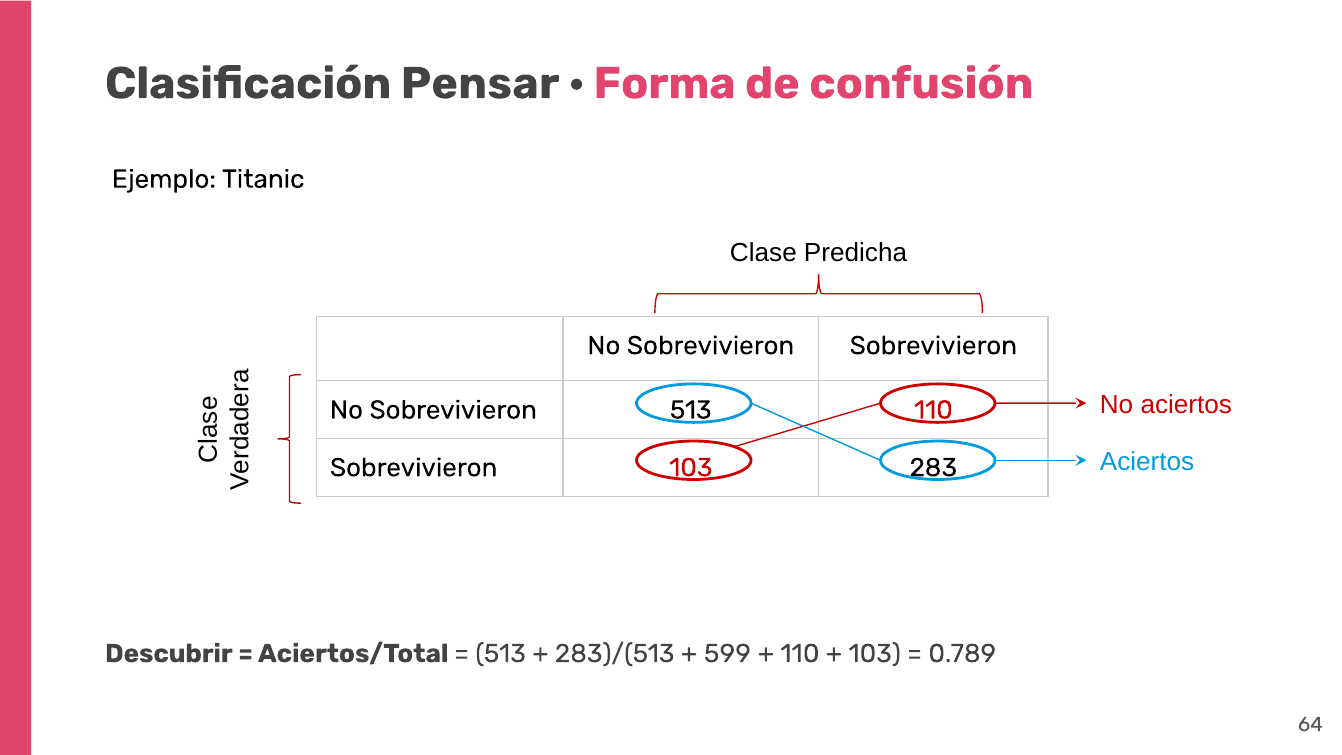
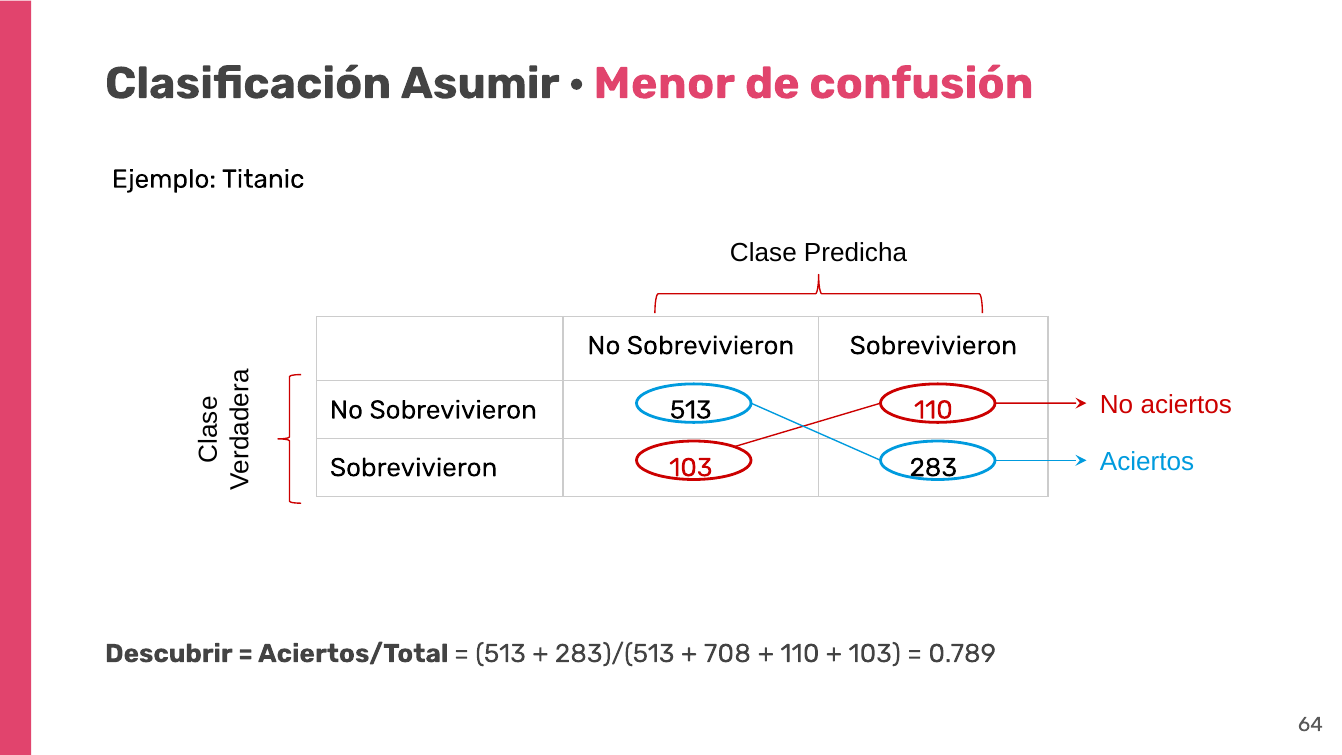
Pensar: Pensar -> Asumir (480, 83)
Forma: Forma -> Menor (664, 83)
599: 599 -> 708 (727, 653)
